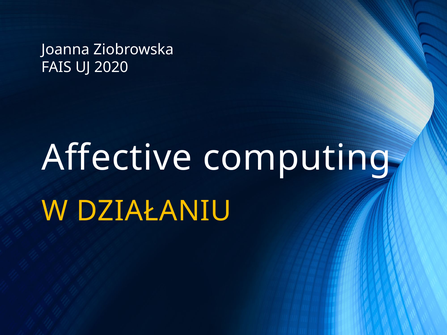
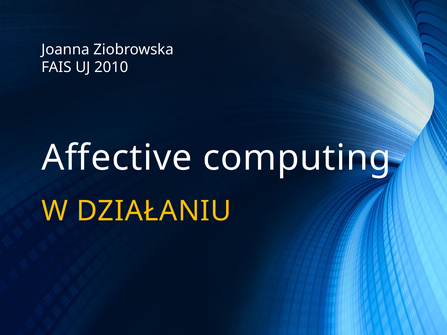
2020: 2020 -> 2010 (111, 67)
